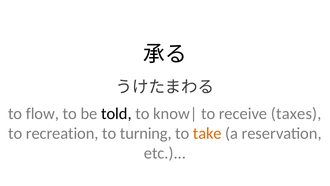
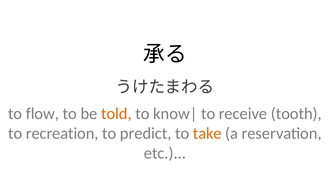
told colour: black -> orange (116, 113)
taxes: taxes -> tooth (296, 113)
turning: turning -> predict (146, 133)
